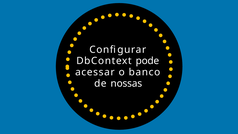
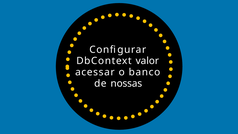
pode: pode -> valor (147, 61)
